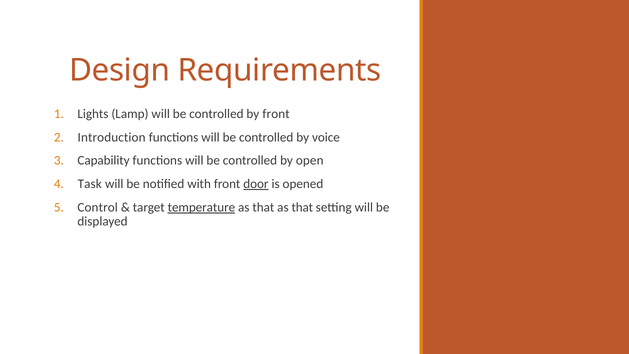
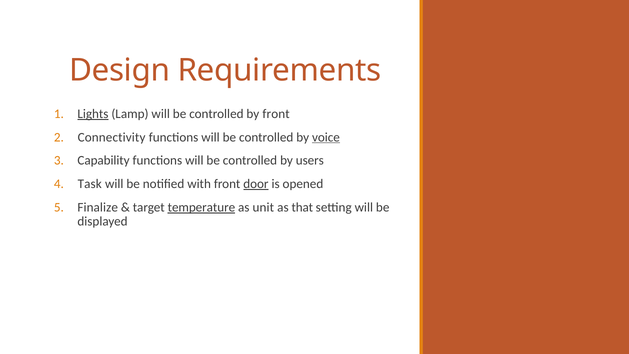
Lights underline: none -> present (93, 114)
Introduction: Introduction -> Connectivity (112, 137)
voice underline: none -> present (326, 137)
open: open -> users (310, 160)
Control: Control -> Finalize (98, 207)
that: that -> unit (263, 207)
